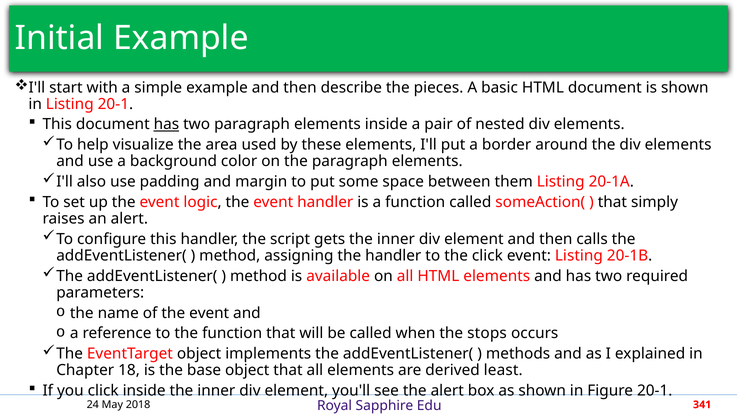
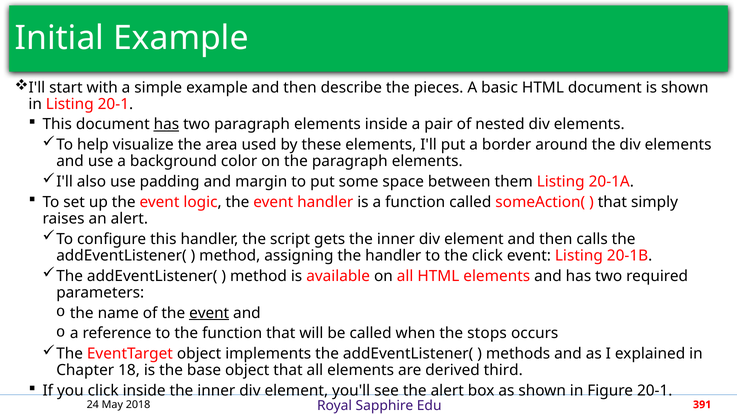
event underline: none -> present (209, 313)
least: least -> third (503, 371)
341: 341 -> 391 (702, 405)
